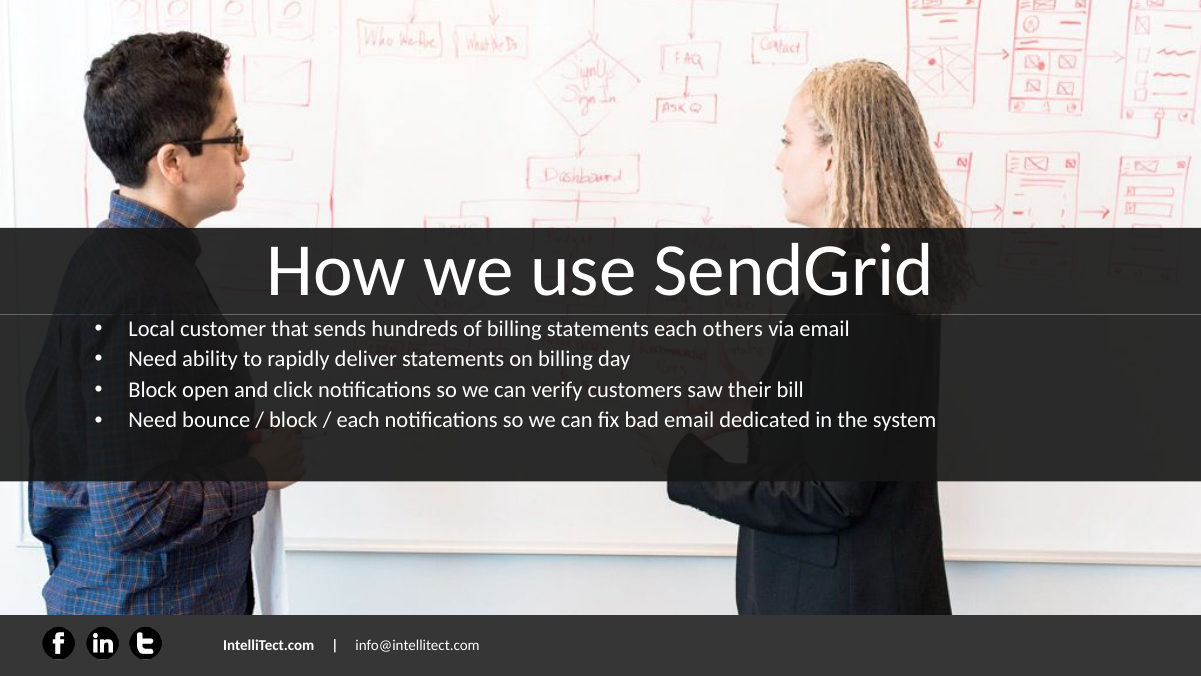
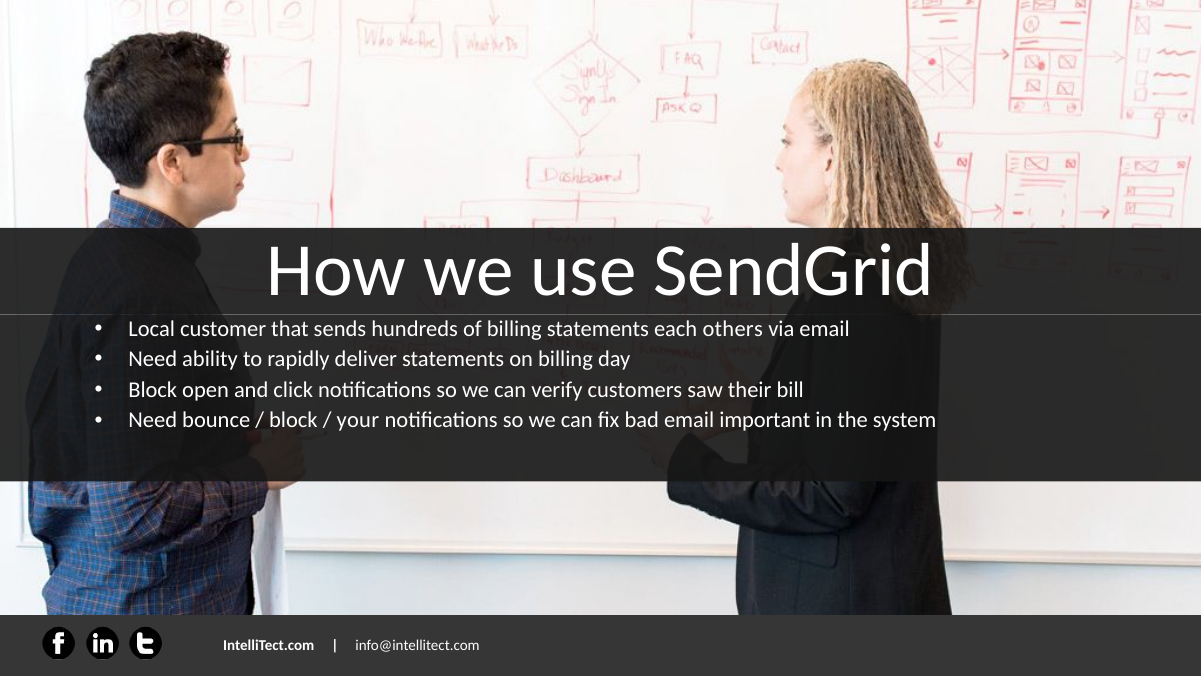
each: each -> your (358, 420)
dedicated: dedicated -> important (765, 420)
